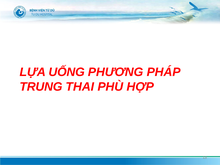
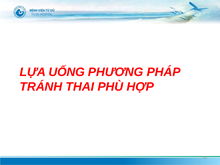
TRUNG: TRUNG -> TRÁNH (41, 87)
